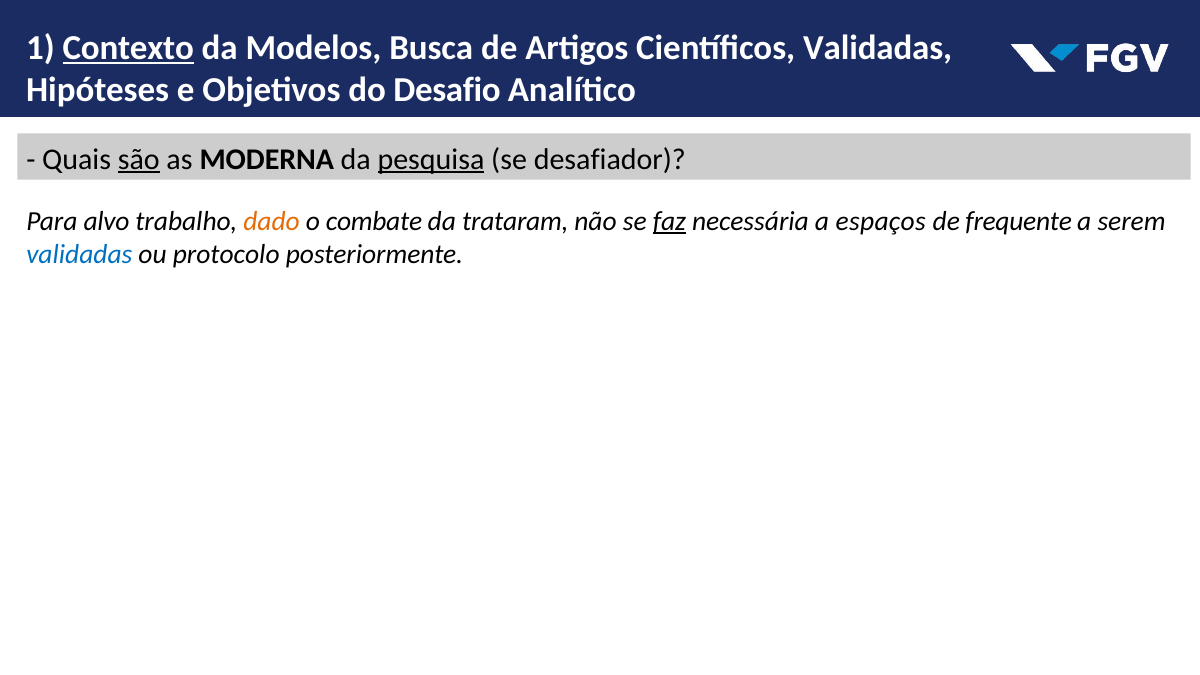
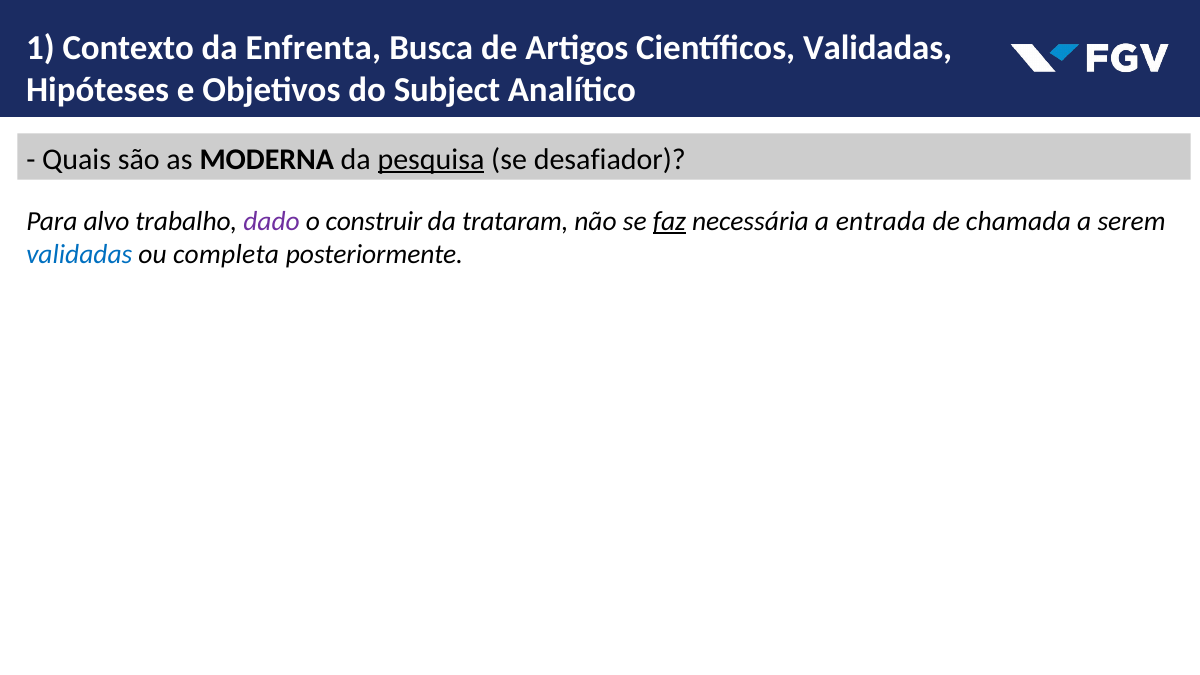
Contexto underline: present -> none (128, 48)
Modelos: Modelos -> Enfrenta (313, 48)
Desafio: Desafio -> Subject (447, 90)
são underline: present -> none (139, 159)
dado colour: orange -> purple (272, 221)
combate: combate -> construir (374, 221)
espaços: espaços -> entrada (881, 221)
frequente: frequente -> chamada (1018, 221)
protocolo: protocolo -> completa (226, 254)
